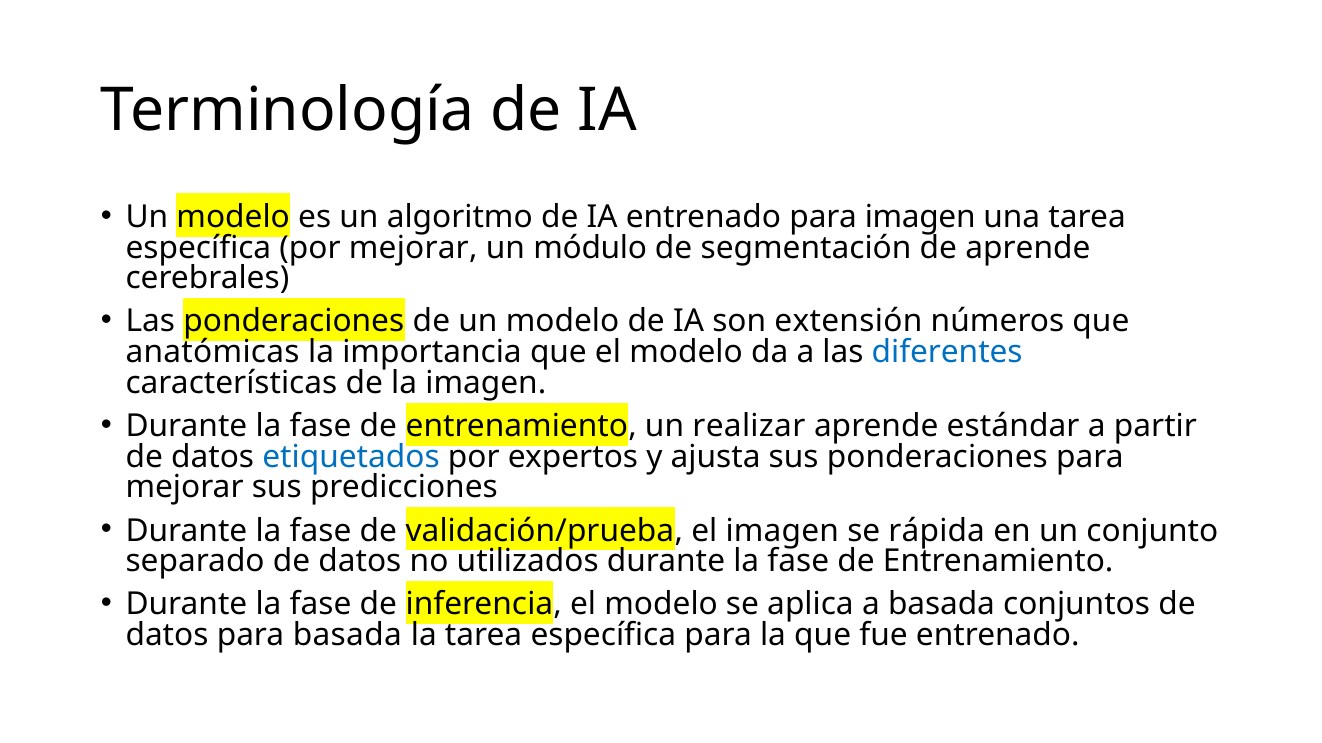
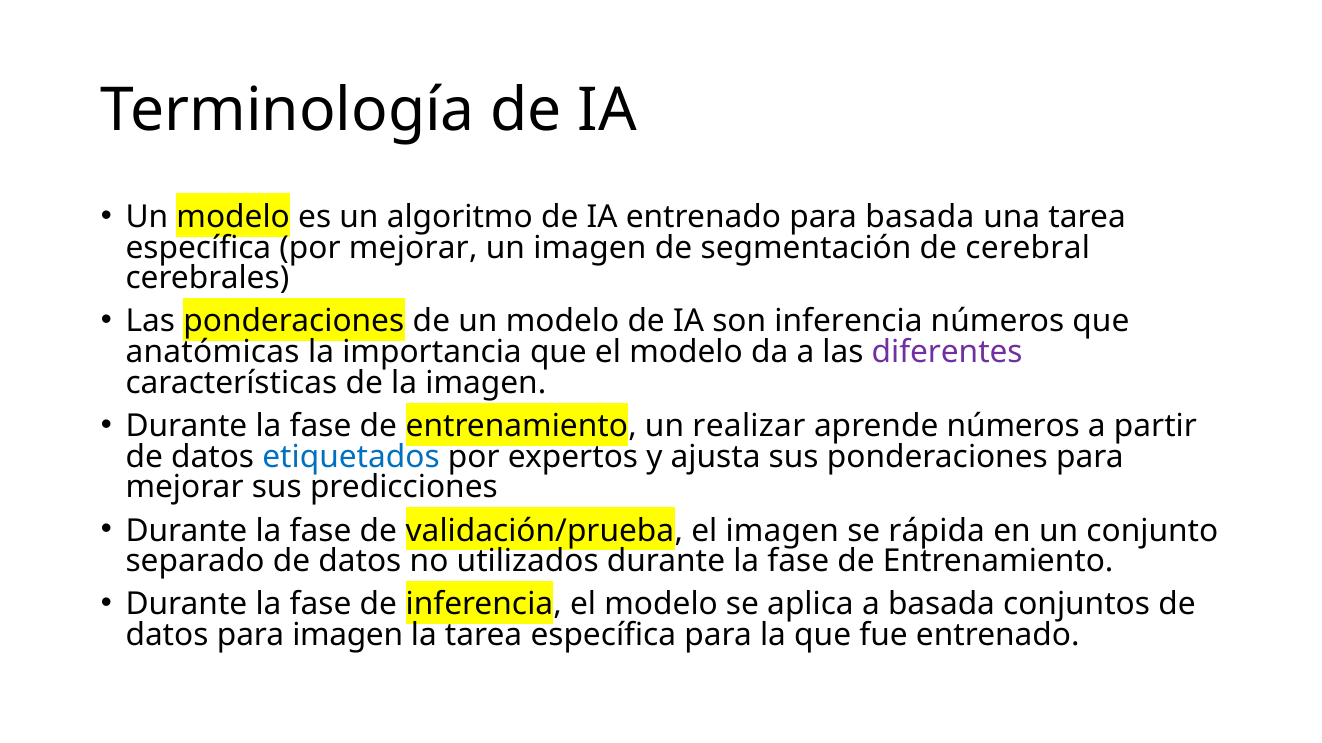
para imagen: imagen -> basada (920, 217)
un módulo: módulo -> imagen (590, 248)
de aprende: aprende -> cerebral (1028, 248)
son extensión: extensión -> inferencia (848, 322)
diferentes colour: blue -> purple (947, 353)
aprende estándar: estándar -> números (1013, 426)
para basada: basada -> imagen (348, 636)
